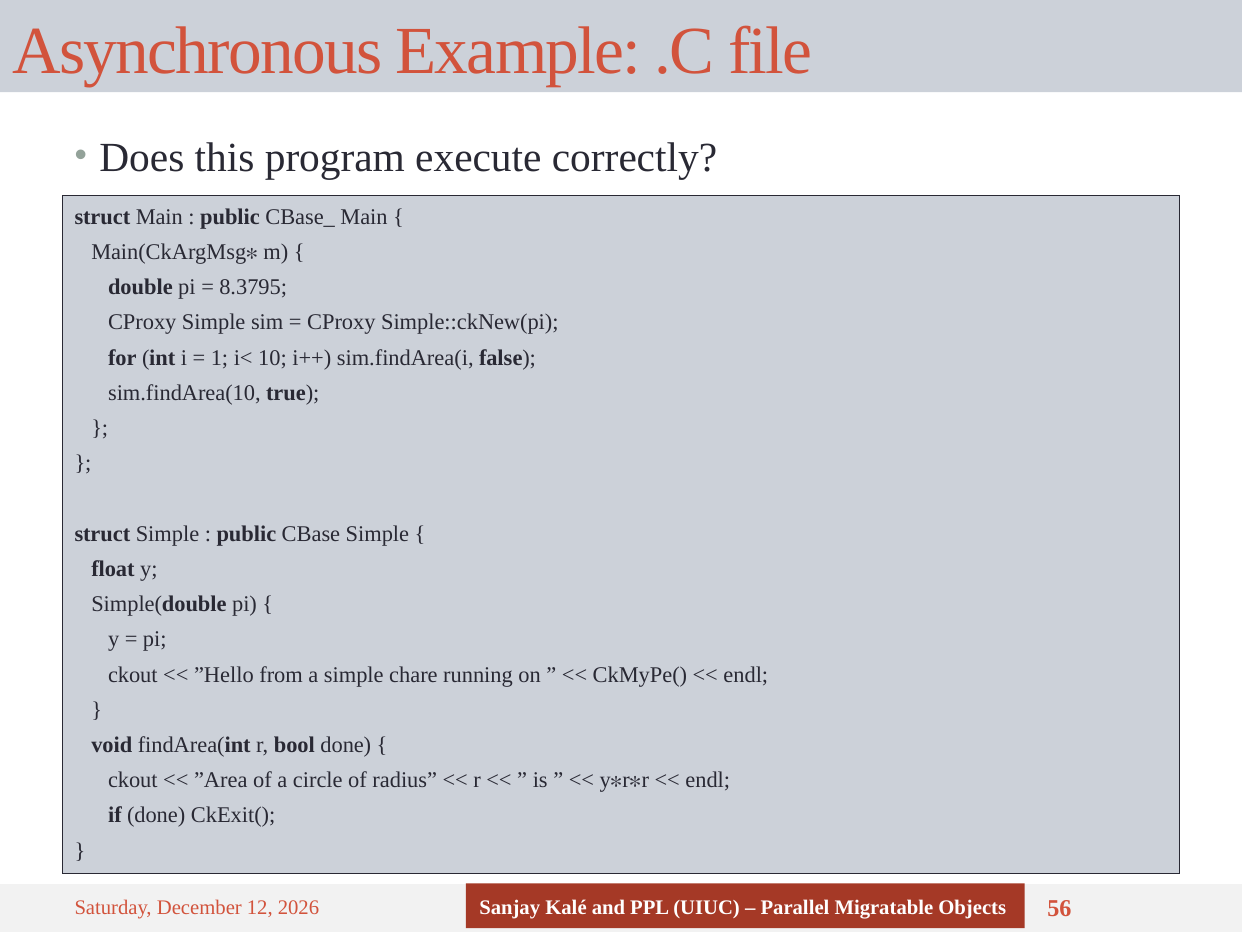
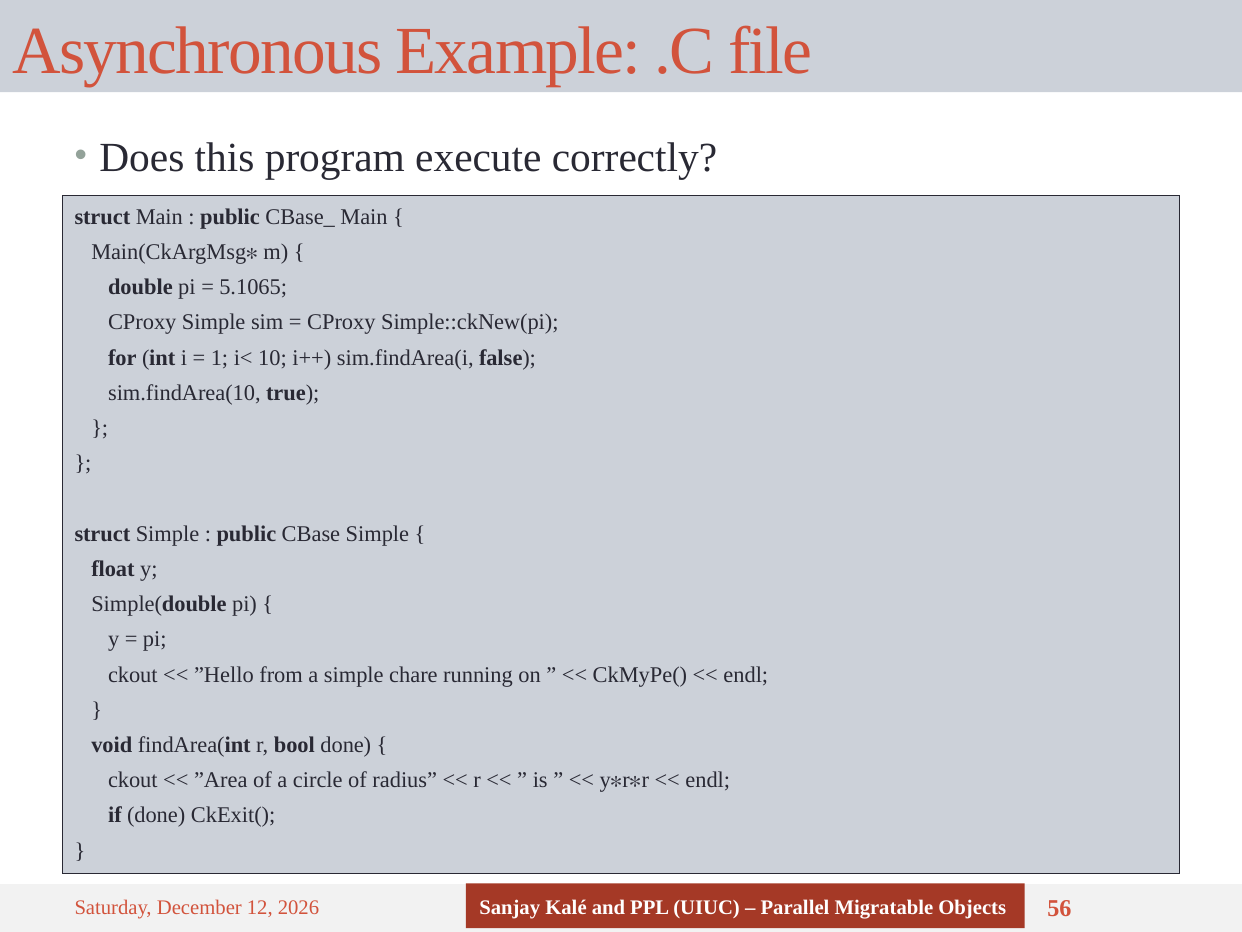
8.3795: 8.3795 -> 5.1065 (253, 287)
